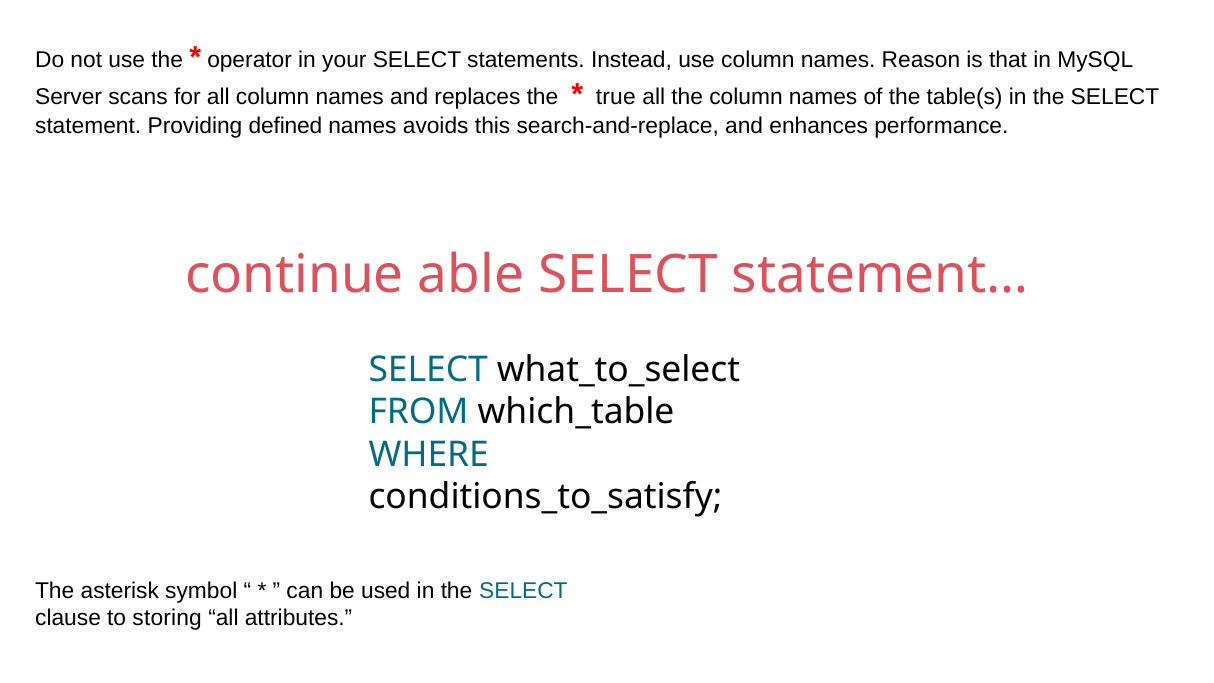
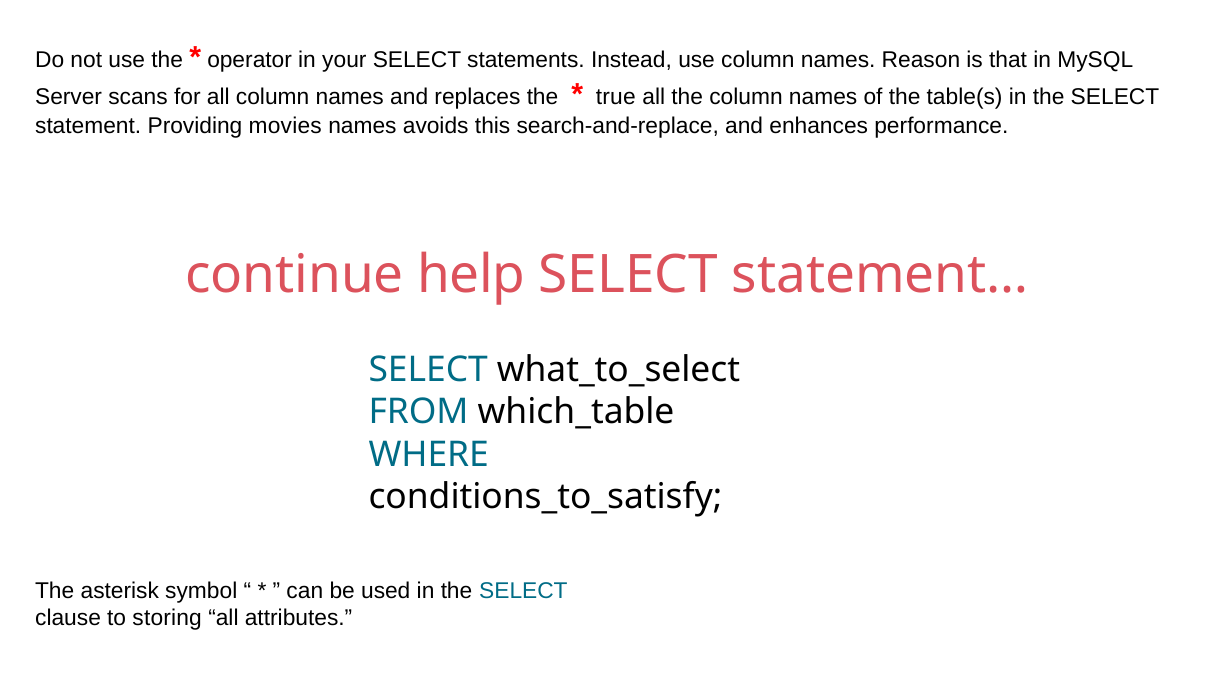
defined: defined -> movies (285, 126)
able: able -> help (472, 275)
